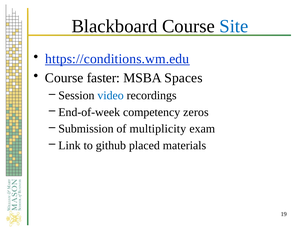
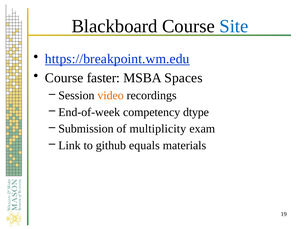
https://conditions.wm.edu: https://conditions.wm.edu -> https://breakpoint.wm.edu (117, 59)
video colour: blue -> orange (111, 95)
zeros: zeros -> dtype (196, 112)
placed: placed -> equals (144, 145)
